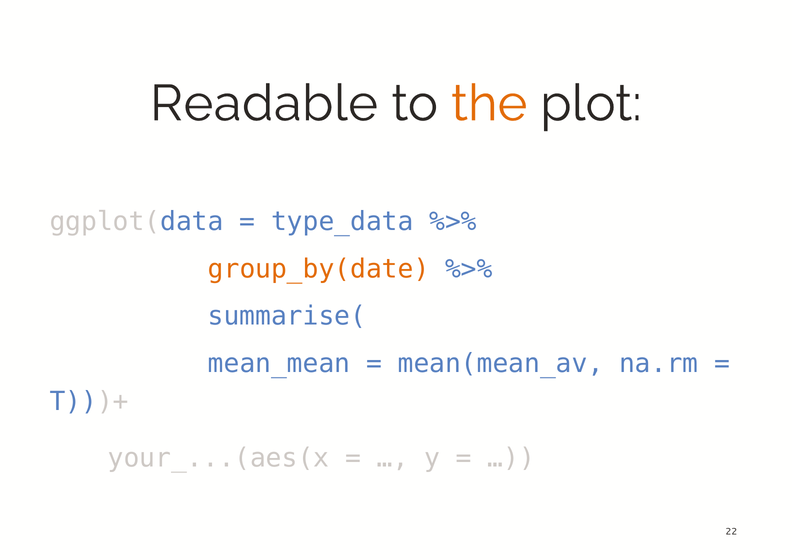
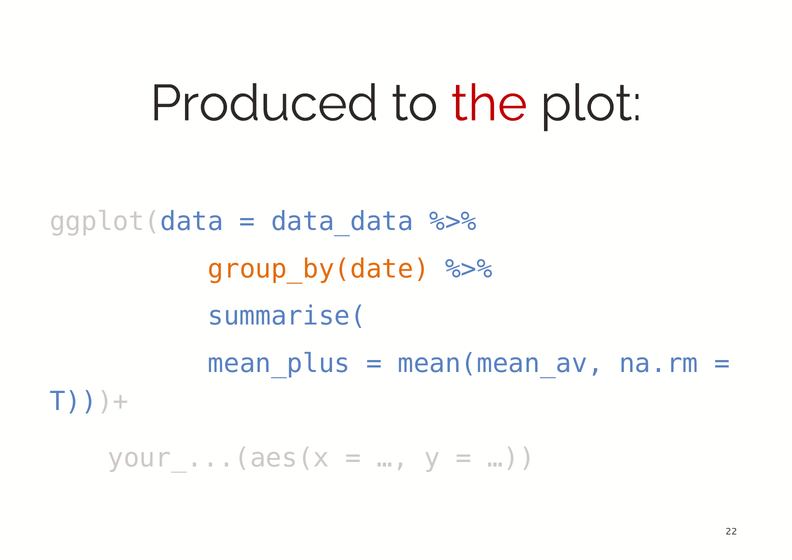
Readable: Readable -> Produced (264, 104)
the colour: orange -> red (489, 104)
type_data: type_data -> data_data (342, 222)
mean_mean: mean_mean -> mean_plus (279, 364)
